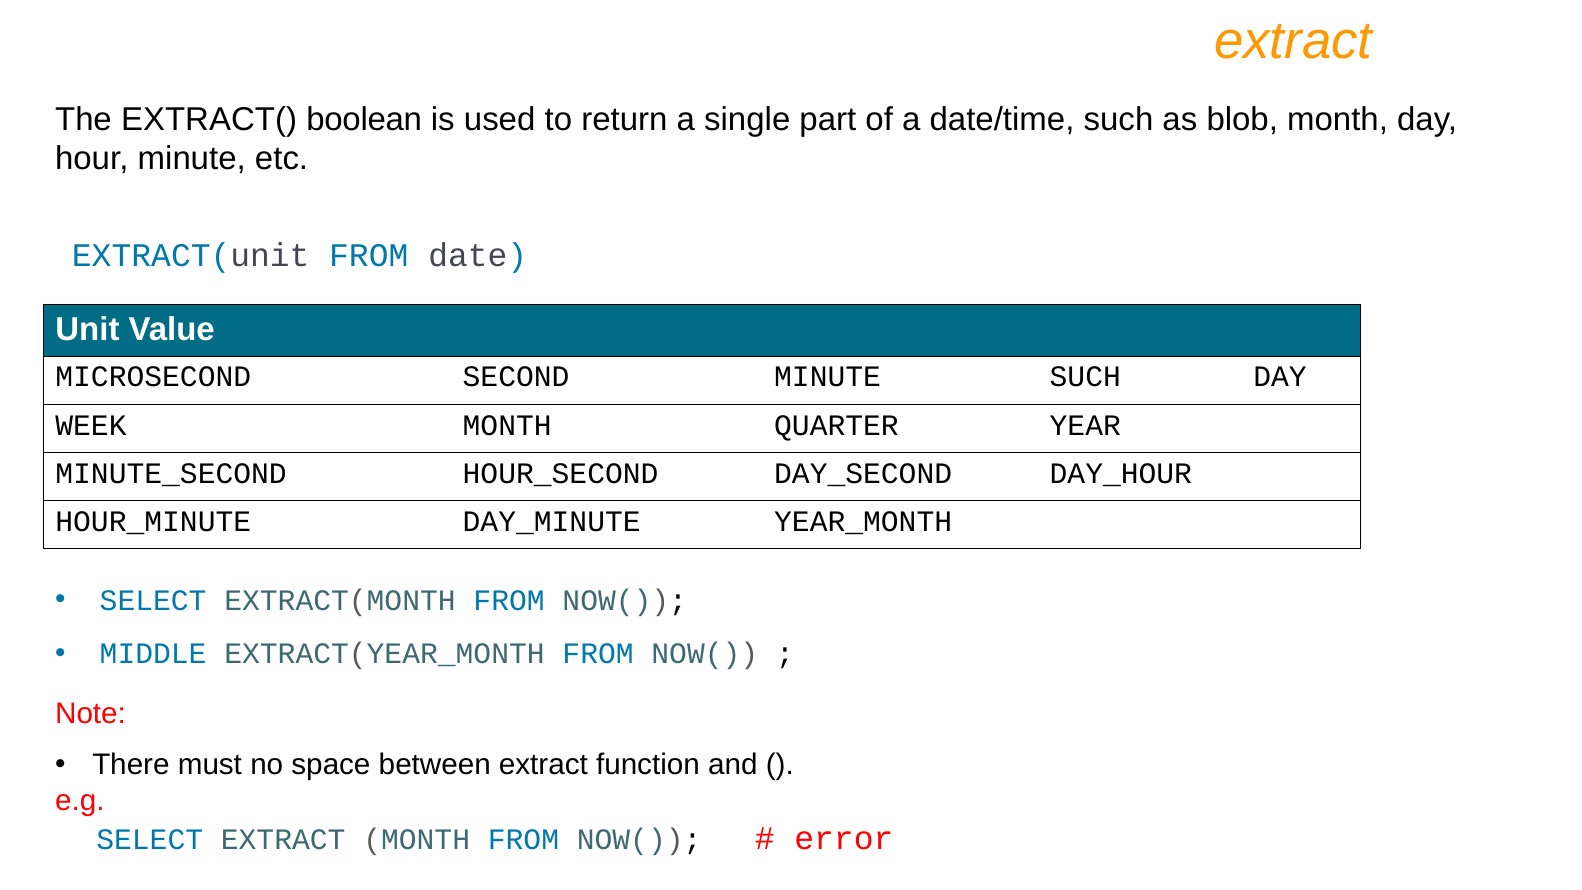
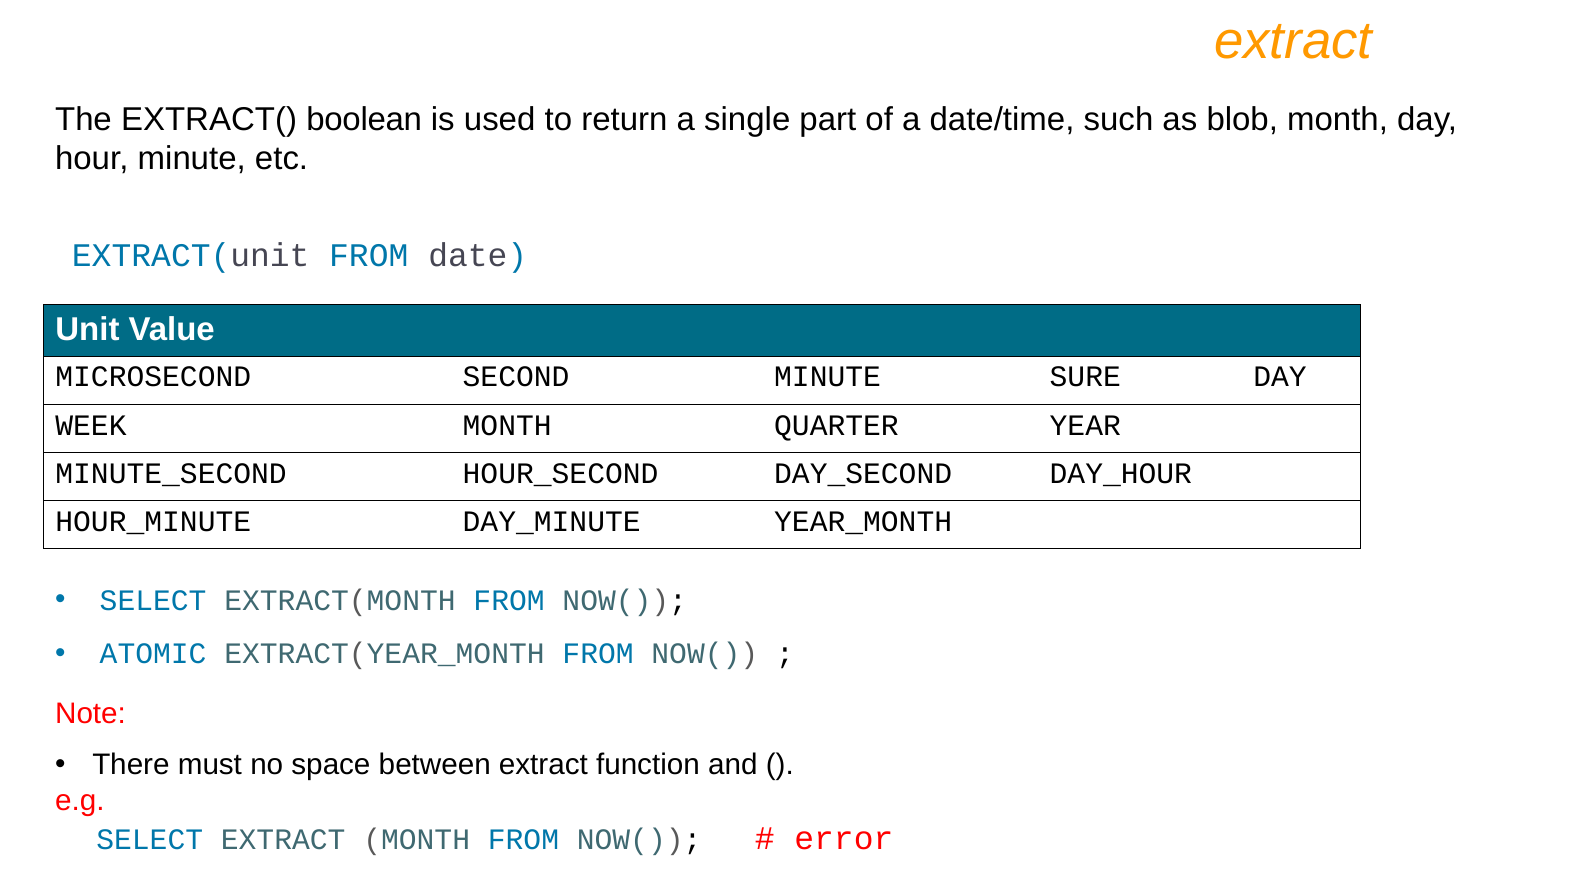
MINUTE SUCH: SUCH -> SURE (1085, 377)
MIDDLE: MIDDLE -> ATOMIC (153, 654)
